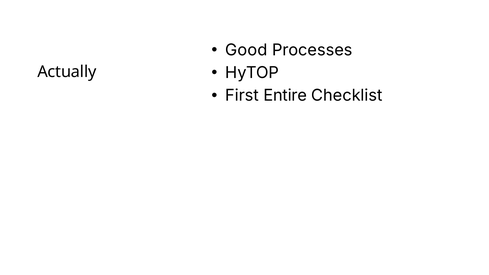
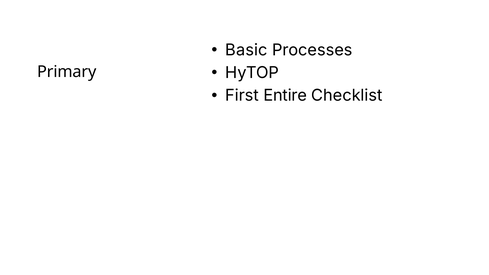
Good: Good -> Basic (246, 50)
Actually: Actually -> Primary (67, 72)
